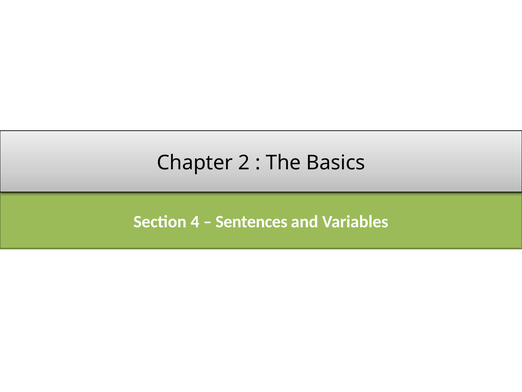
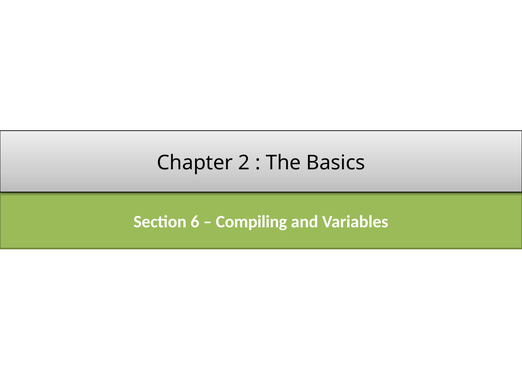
4: 4 -> 6 (195, 221)
Sentences: Sentences -> Compiling (251, 221)
